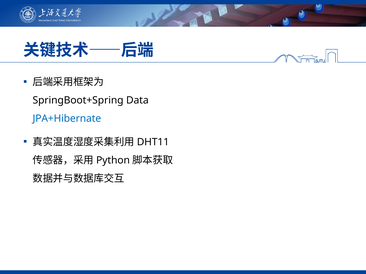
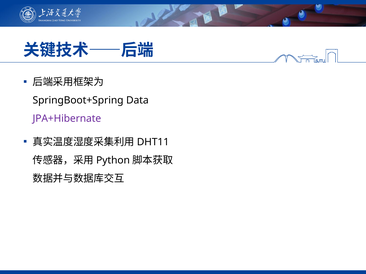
JPA+Hibernate colour: blue -> purple (67, 119)
